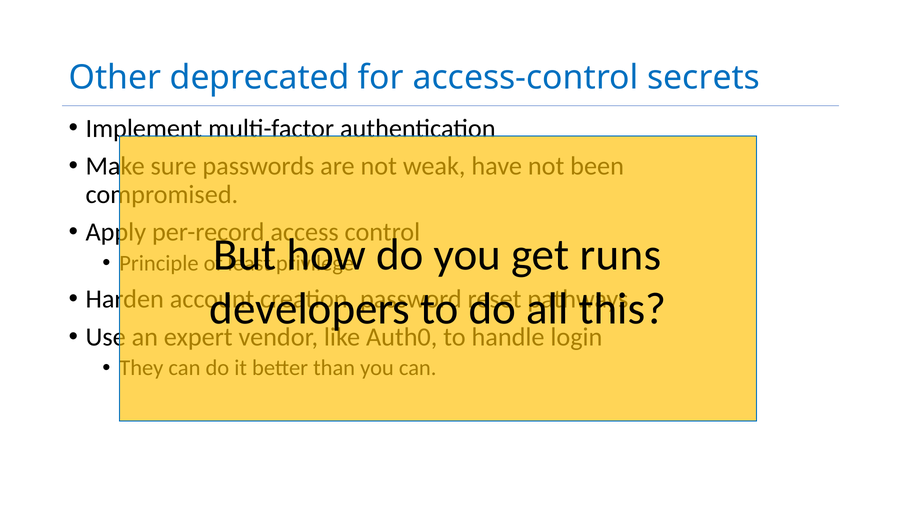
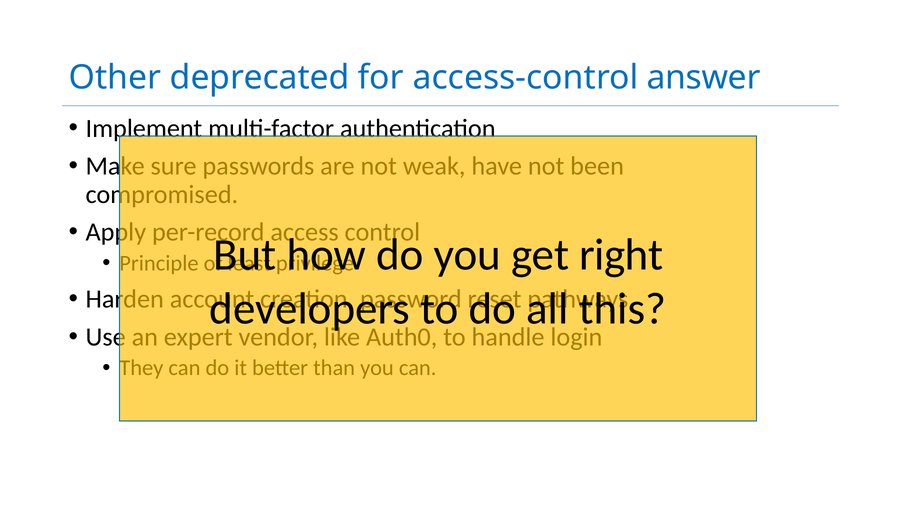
secrets: secrets -> answer (704, 77)
runs: runs -> right (621, 255)
